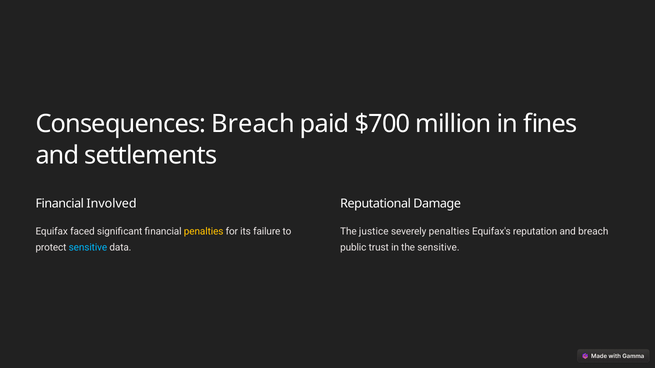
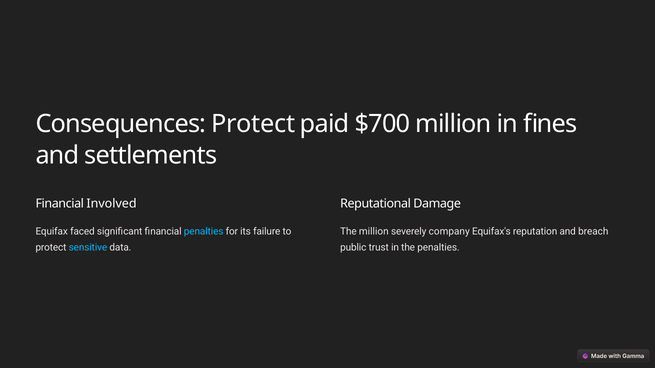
Consequences Breach: Breach -> Protect (253, 124)
penalties colour: yellow -> light blue (204, 232)
The justice: justice -> million (374, 232)
severely penalties: penalties -> company (449, 232)
the sensitive: sensitive -> penalties (438, 248)
